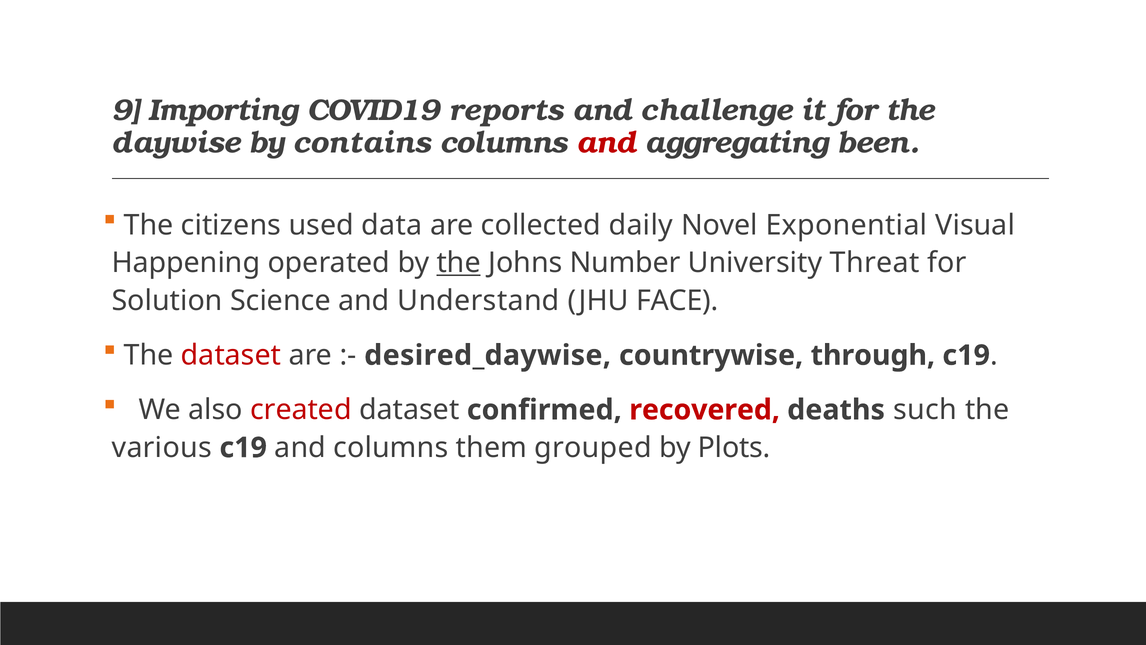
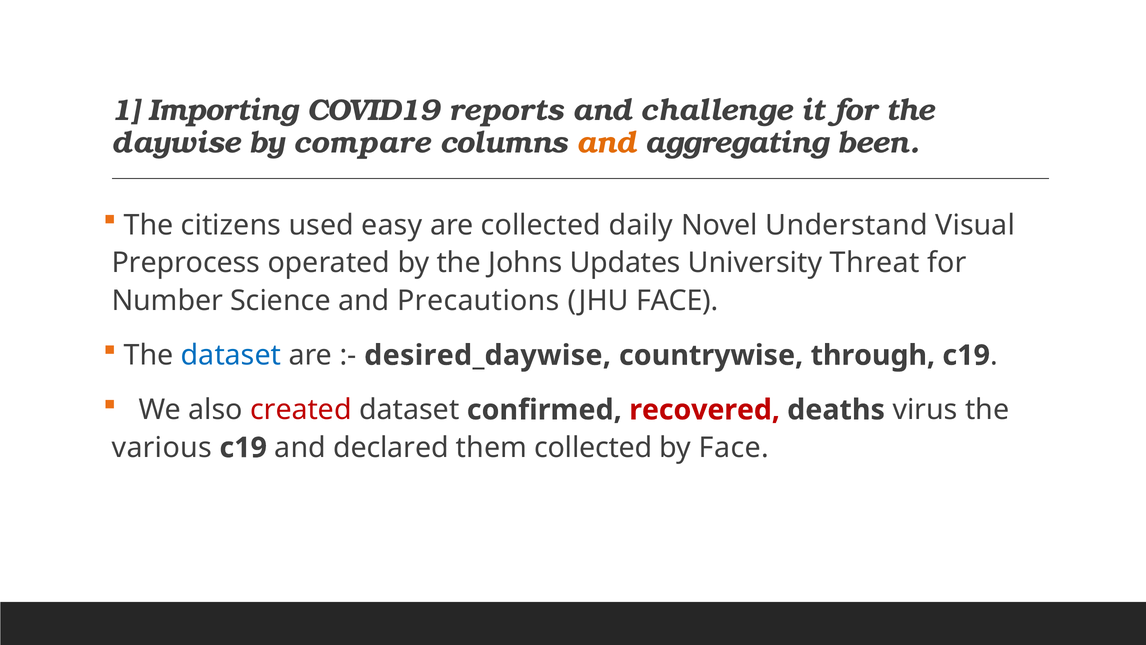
9: 9 -> 1 (126, 110)
contains: contains -> compare (362, 143)
and colour: red -> orange (606, 143)
data: data -> easy (392, 225)
Exponential: Exponential -> Understand (846, 225)
Happening: Happening -> Preprocess (186, 263)
the underline: present -> none (459, 263)
Number: Number -> Updates (625, 263)
Solution: Solution -> Number (167, 301)
Understand: Understand -> Precautions (478, 301)
dataset colour: red -> blue (231, 355)
such: such -> virus (925, 410)
and columns: columns -> declared (391, 447)
them grouped: grouped -> collected (593, 447)
by Plots: Plots -> Face (734, 447)
